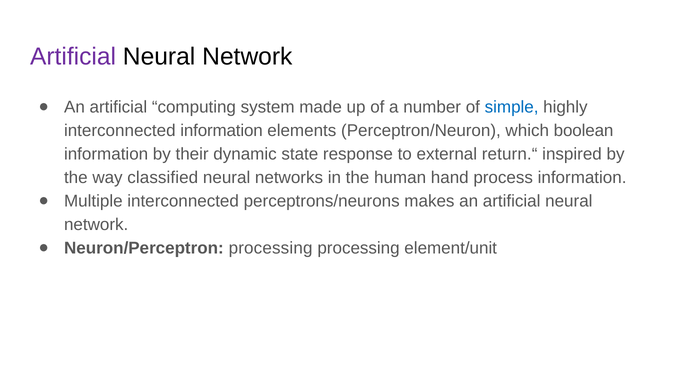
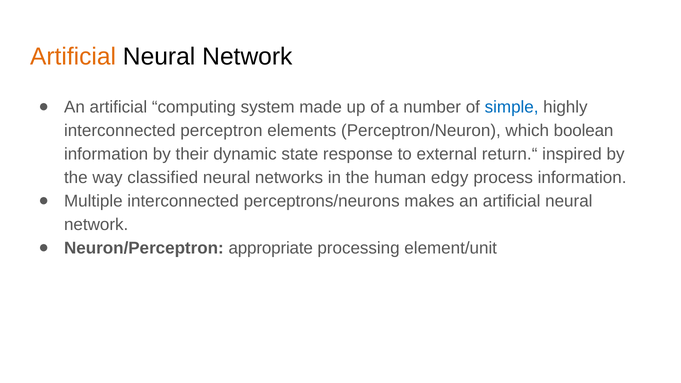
Artificial colour: purple -> orange (73, 56)
interconnected information: information -> perceptron (221, 131)
hand: hand -> edgy (450, 178)
Neuron/Perceptron processing: processing -> appropriate (271, 248)
